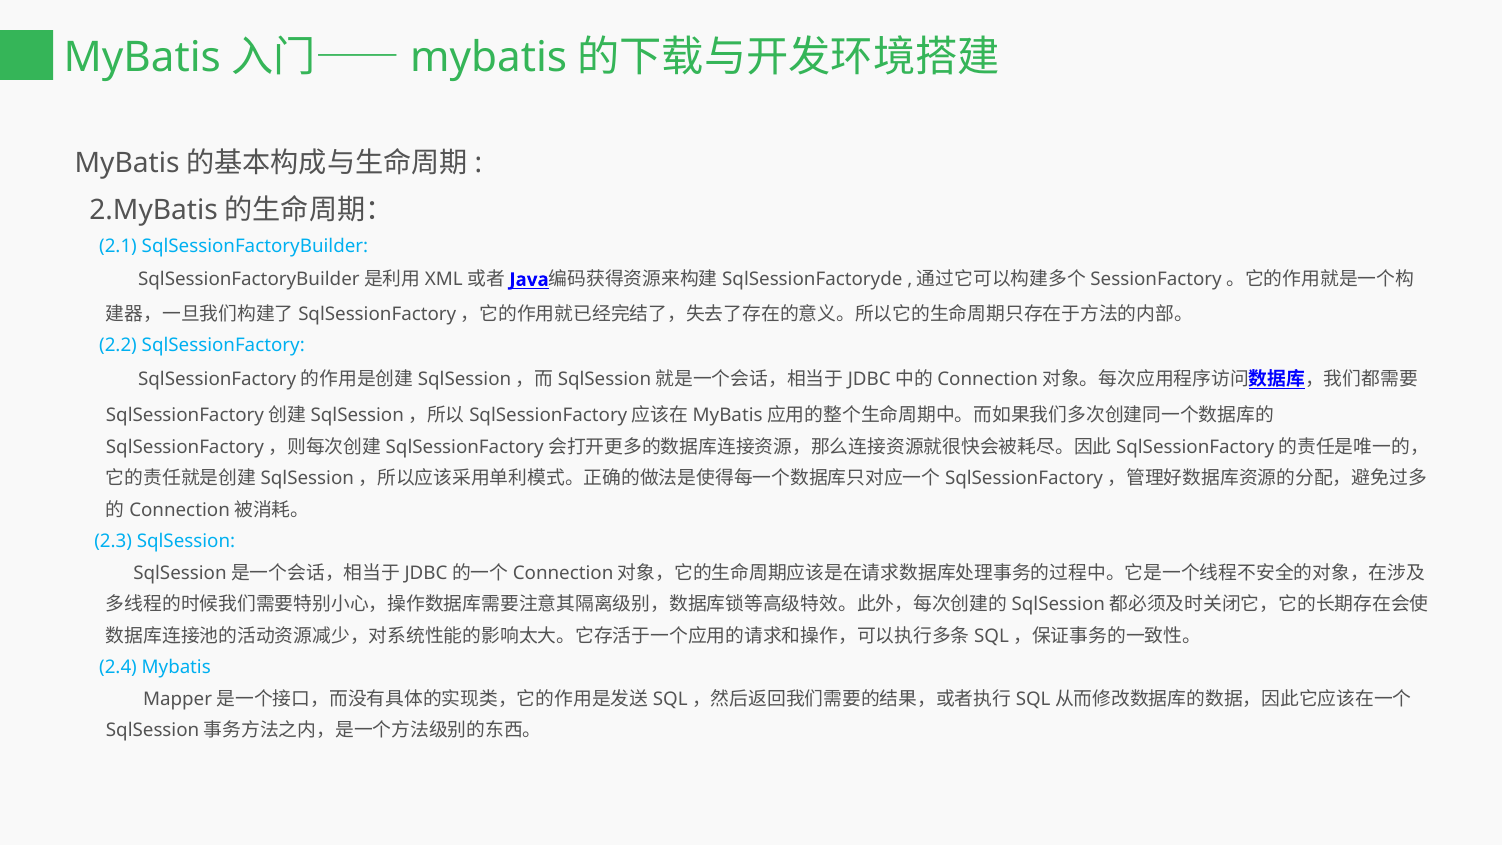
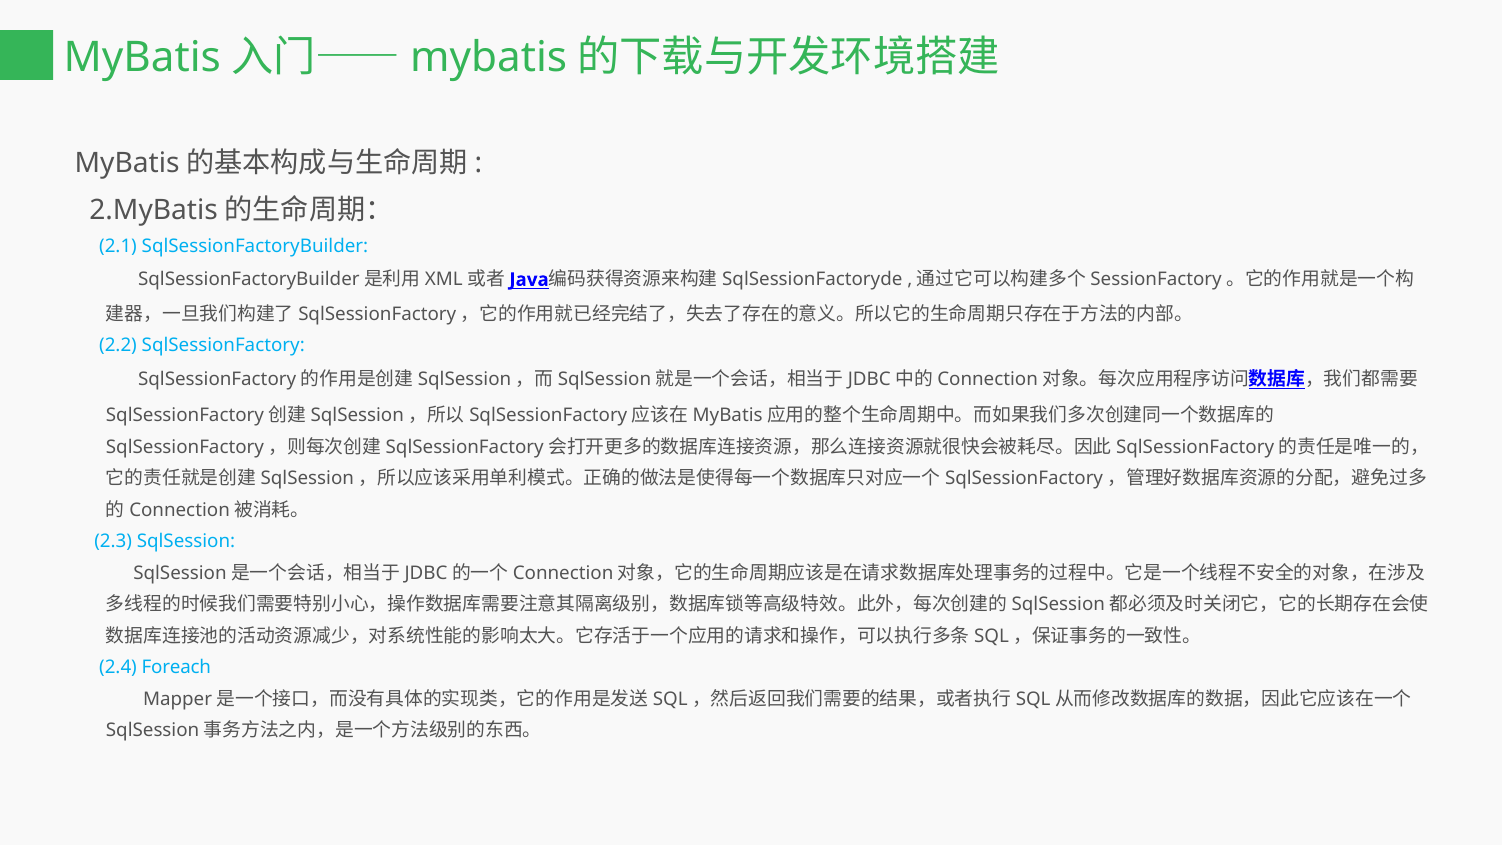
2.4 Mybatis: Mybatis -> Foreach (176, 668)
